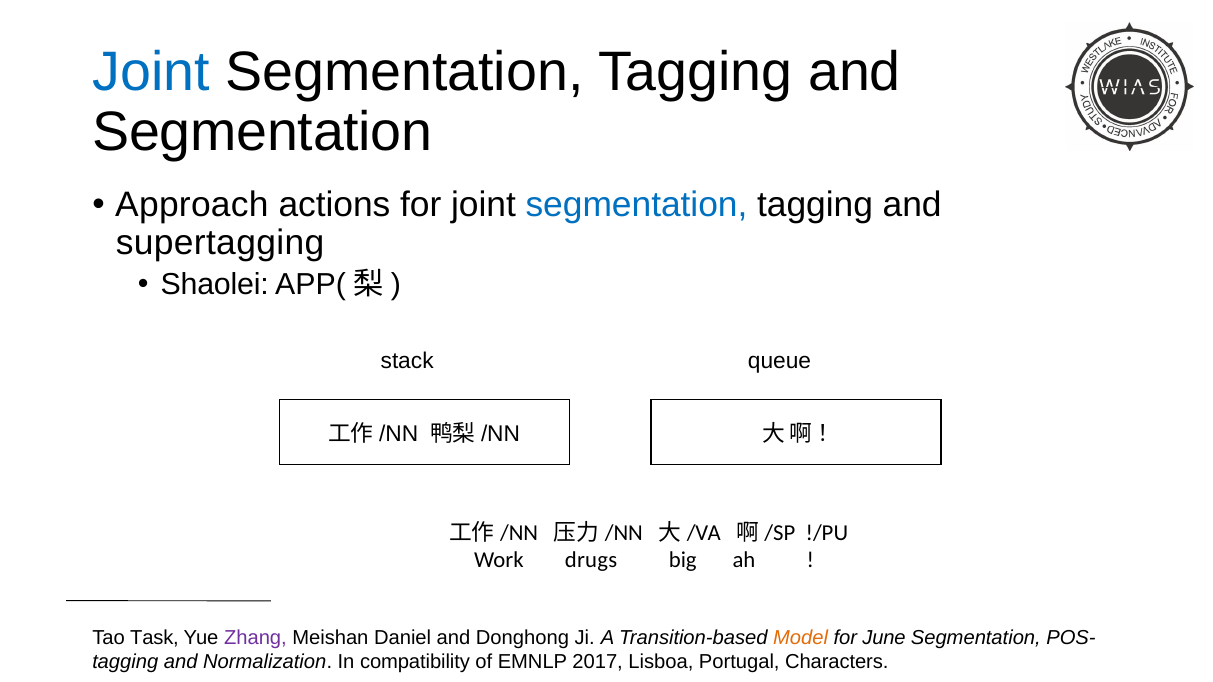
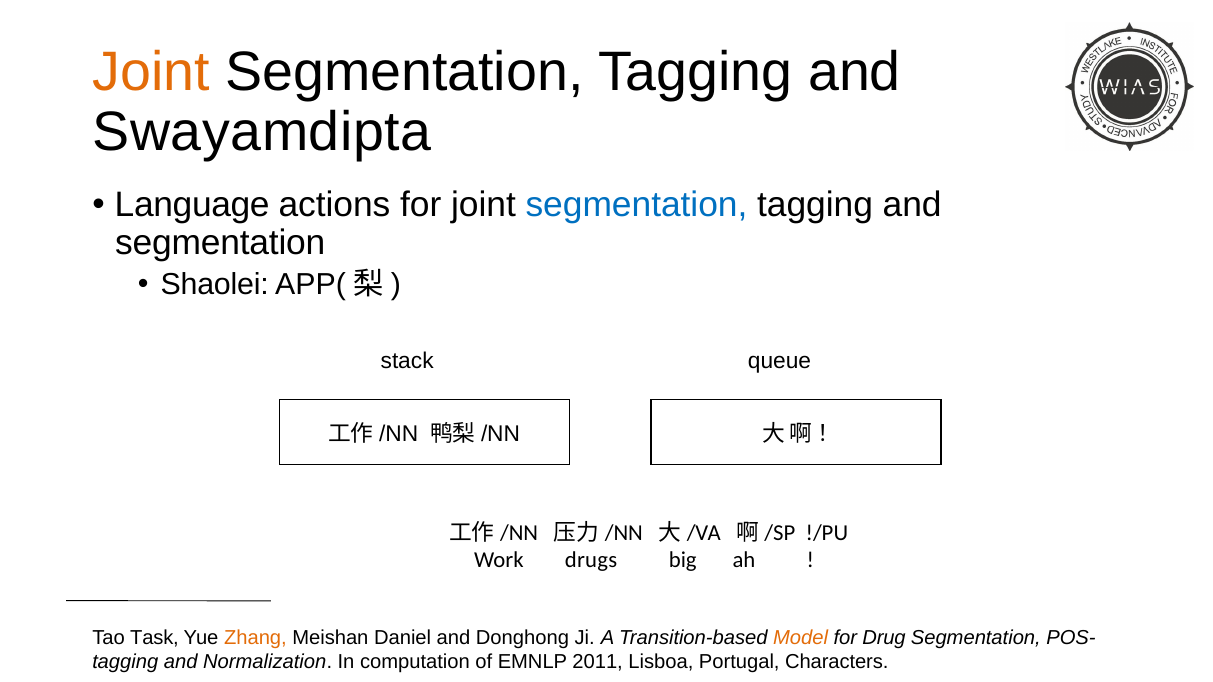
Joint colour: blue -> orange (151, 72)
Segmentation: Segmentation -> Swayamdipta (262, 132)
Approach: Approach -> Language (192, 205)
supertagging: supertagging -> segmentation (220, 243)
Zhang colour: purple -> orange (255, 638)
June: June -> Drug (884, 638)
compatibility: compatibility -> computation (415, 662)
2017: 2017 -> 2011 (598, 662)
